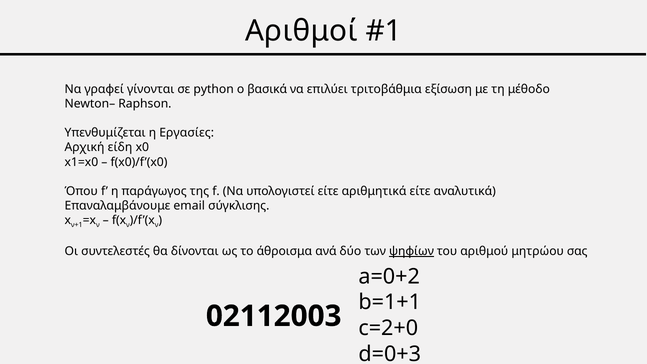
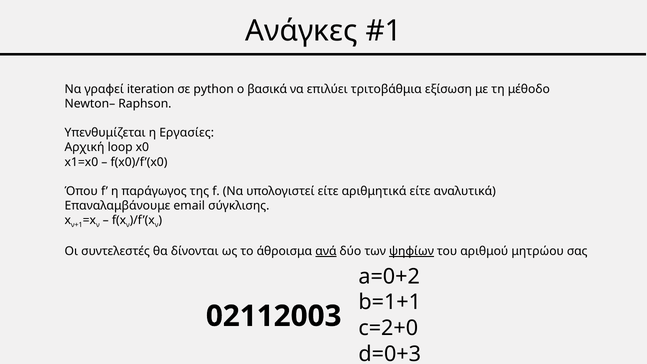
Αριθμοί: Αριθμοί -> Ανάγκες (301, 31)
γίνονται: γίνονται -> iteration (151, 89)
είδη: είδη -> loop (120, 147)
ανά underline: none -> present (326, 251)
